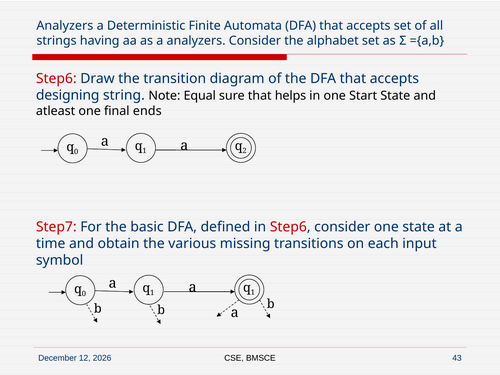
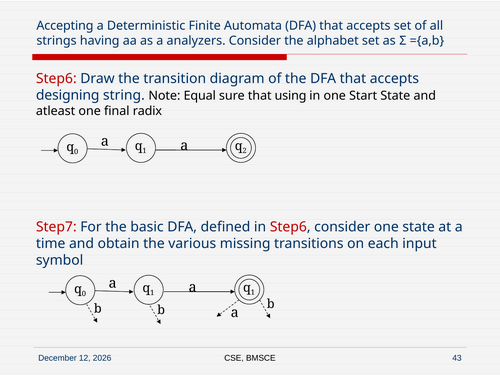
Analyzers: Analyzers -> Accepting (65, 26)
helps: helps -> using (291, 96)
ends: ends -> radix (147, 111)
